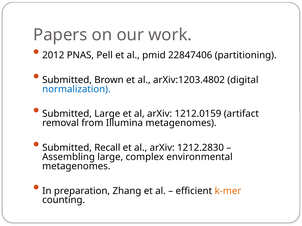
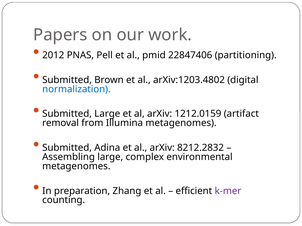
Recall: Recall -> Adina (107, 148)
1212.2830: 1212.2830 -> 8212.2832 (201, 148)
k-mer colour: orange -> purple (228, 191)
